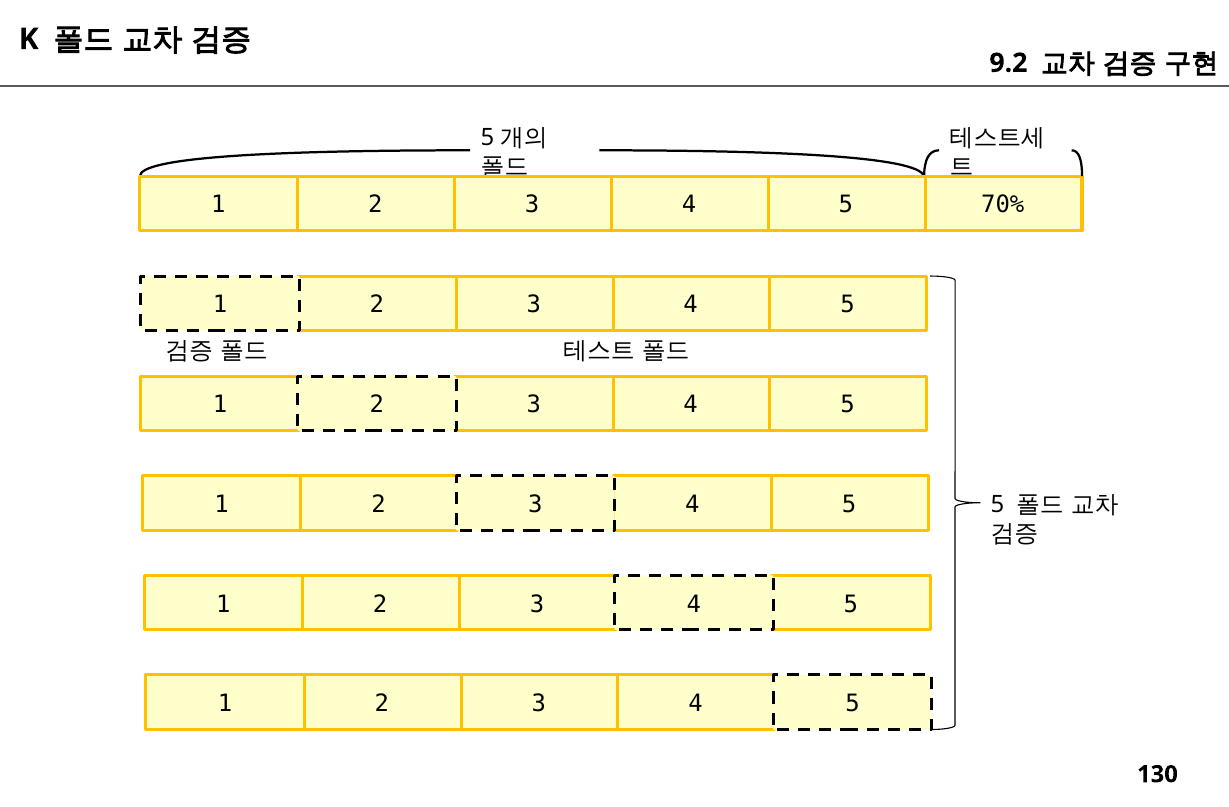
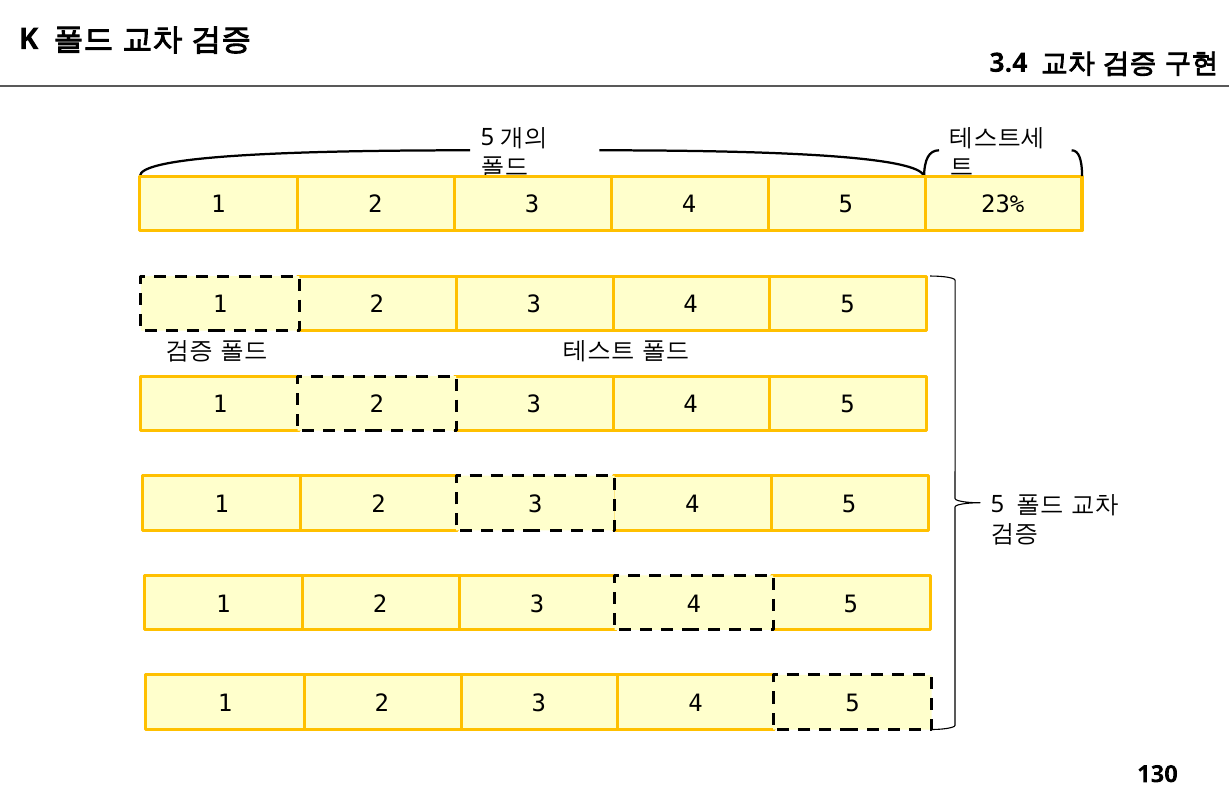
9.2: 9.2 -> 3.4 (1008, 63)
70%: 70% -> 23% (1003, 205)
